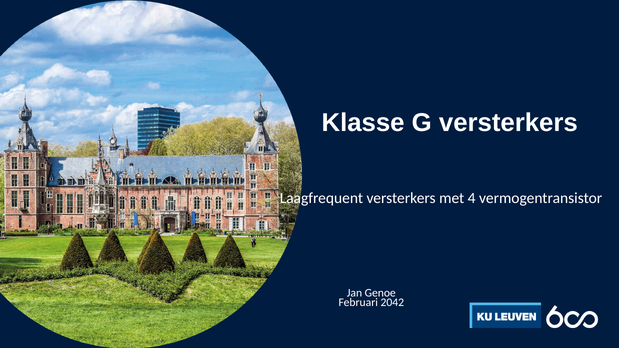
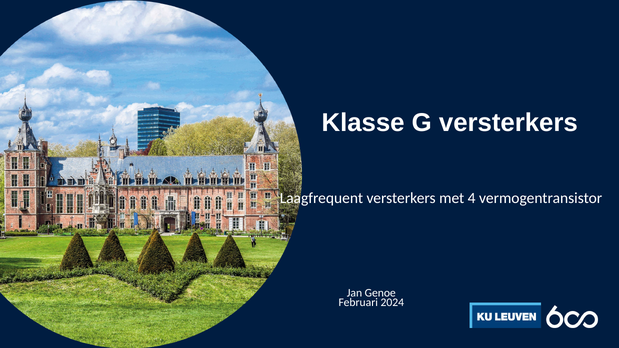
2042: 2042 -> 2024 (392, 303)
